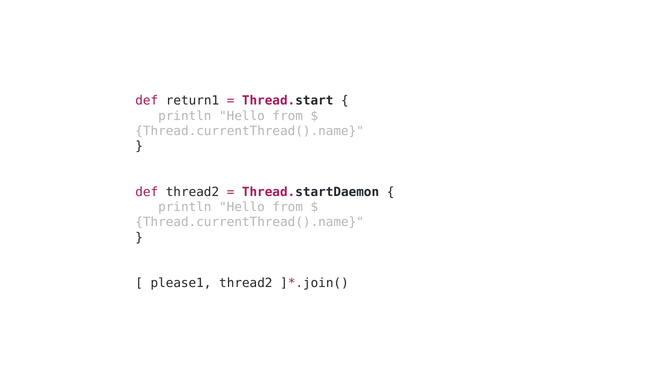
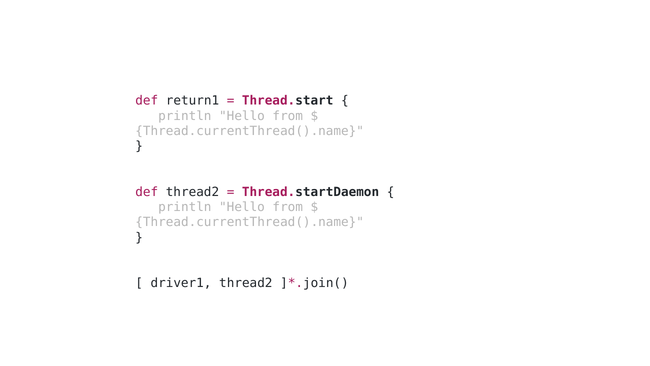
please1: please1 -> driver1 (181, 283)
